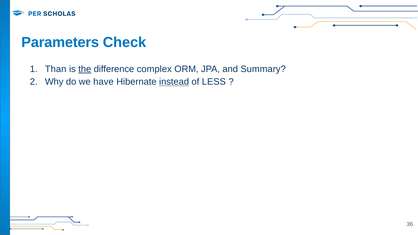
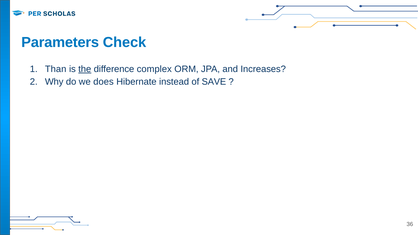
Summary: Summary -> Increases (263, 69)
have: have -> does (103, 82)
instead underline: present -> none (174, 82)
LESS: LESS -> SAVE (214, 82)
